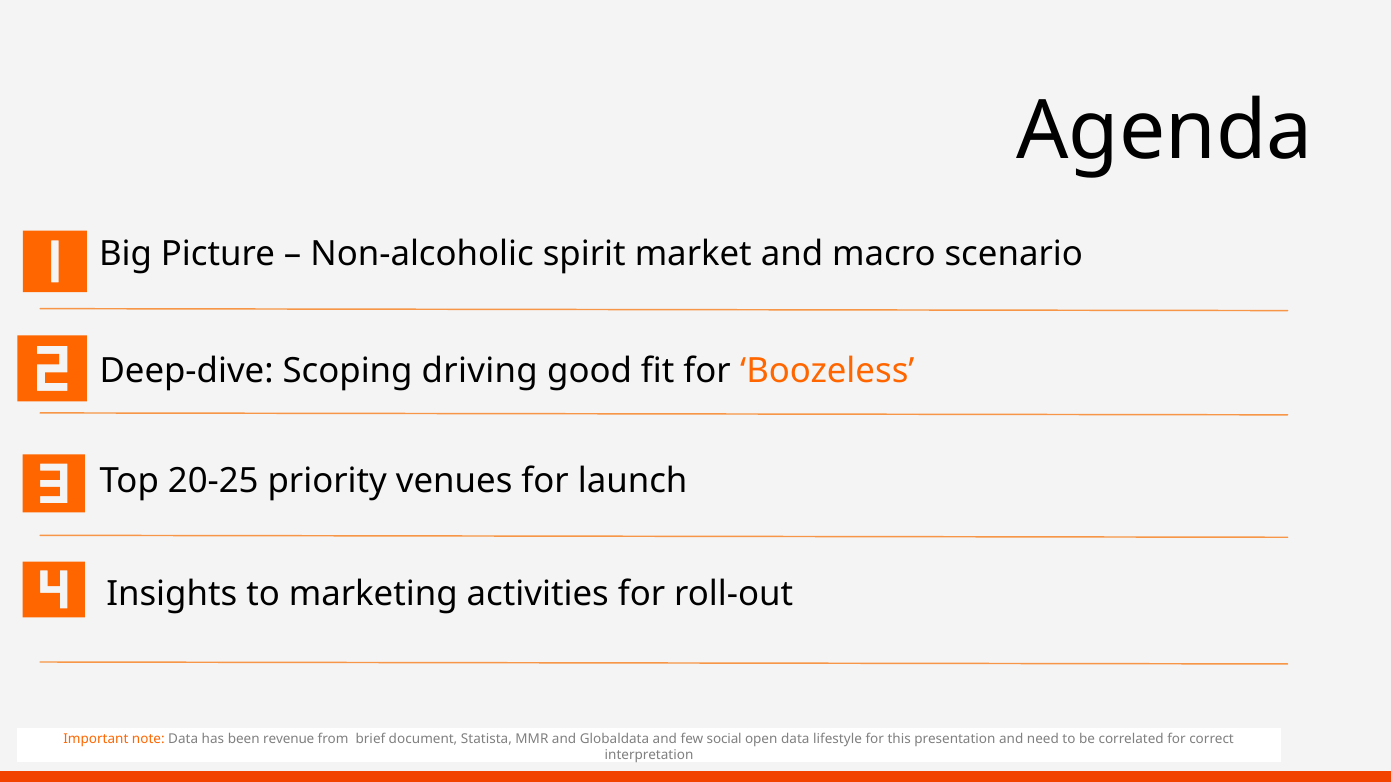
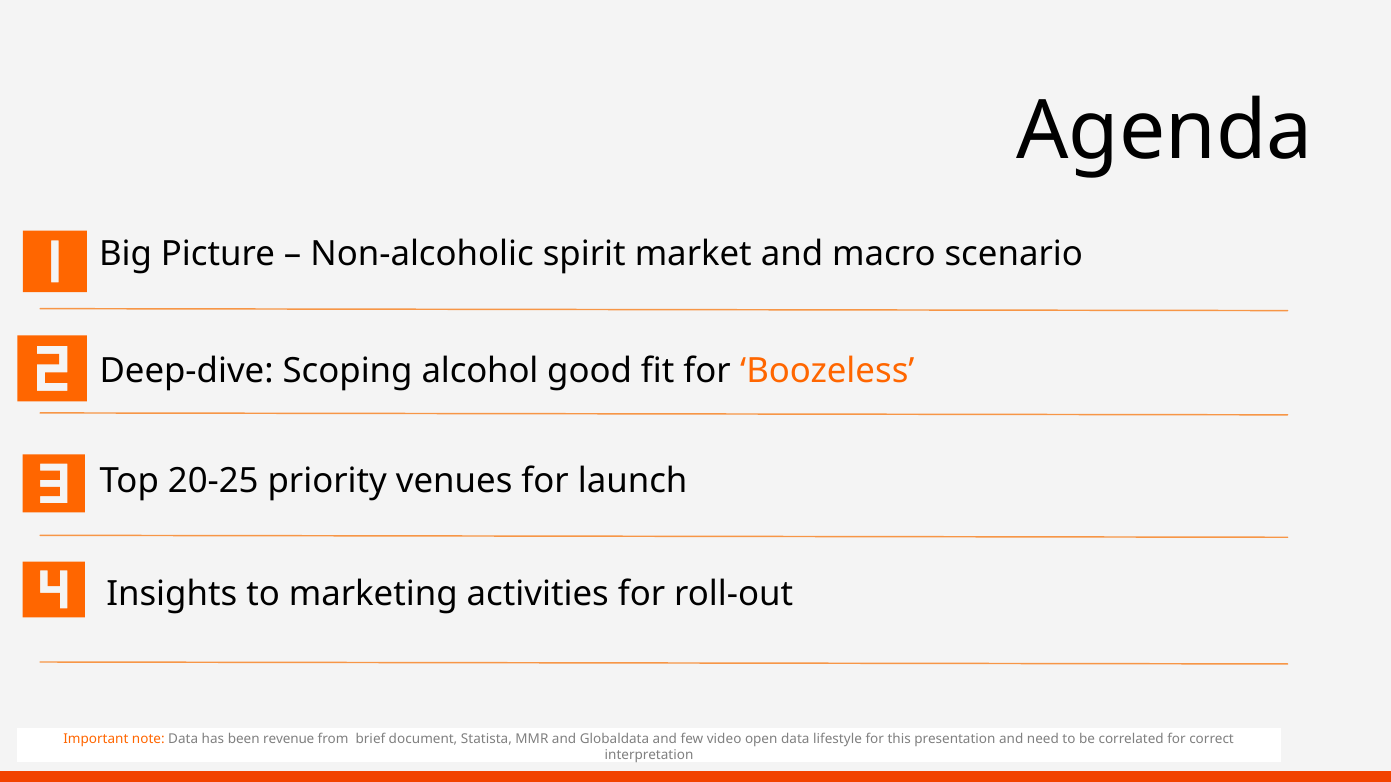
driving: driving -> alcohol (480, 371)
social: social -> video (724, 739)
